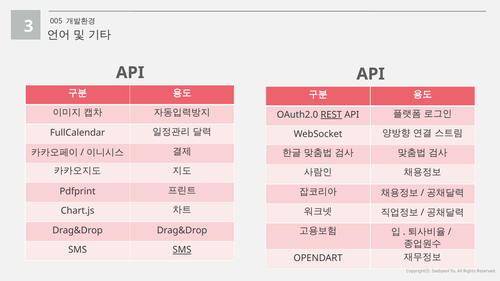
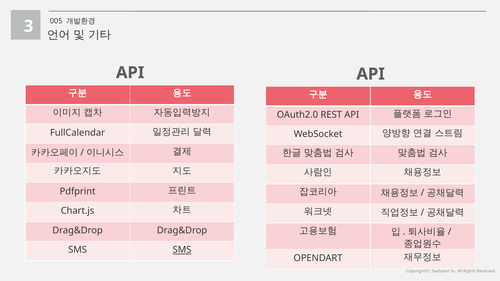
REST underline: present -> none (331, 115)
